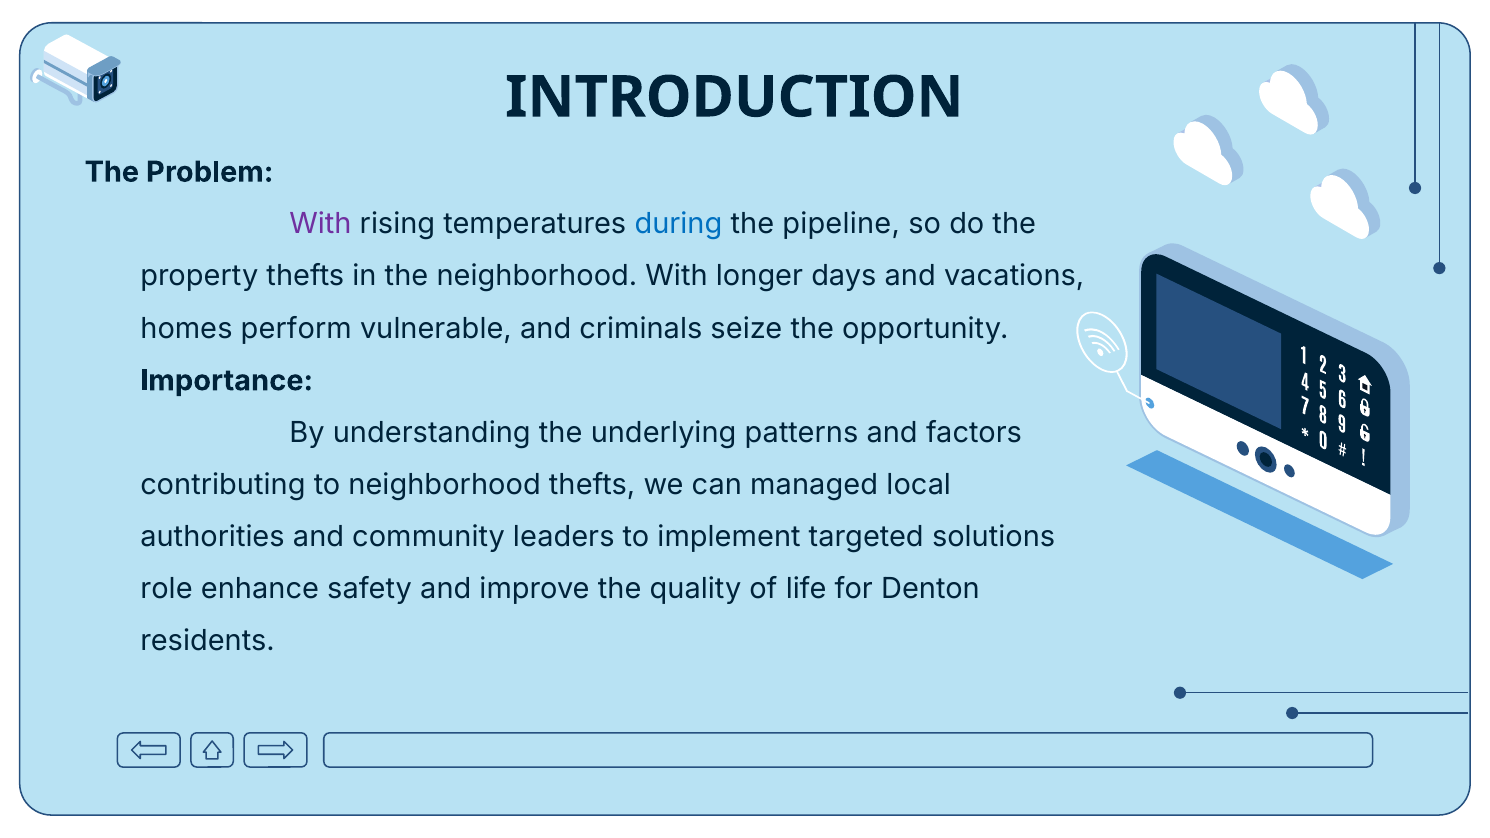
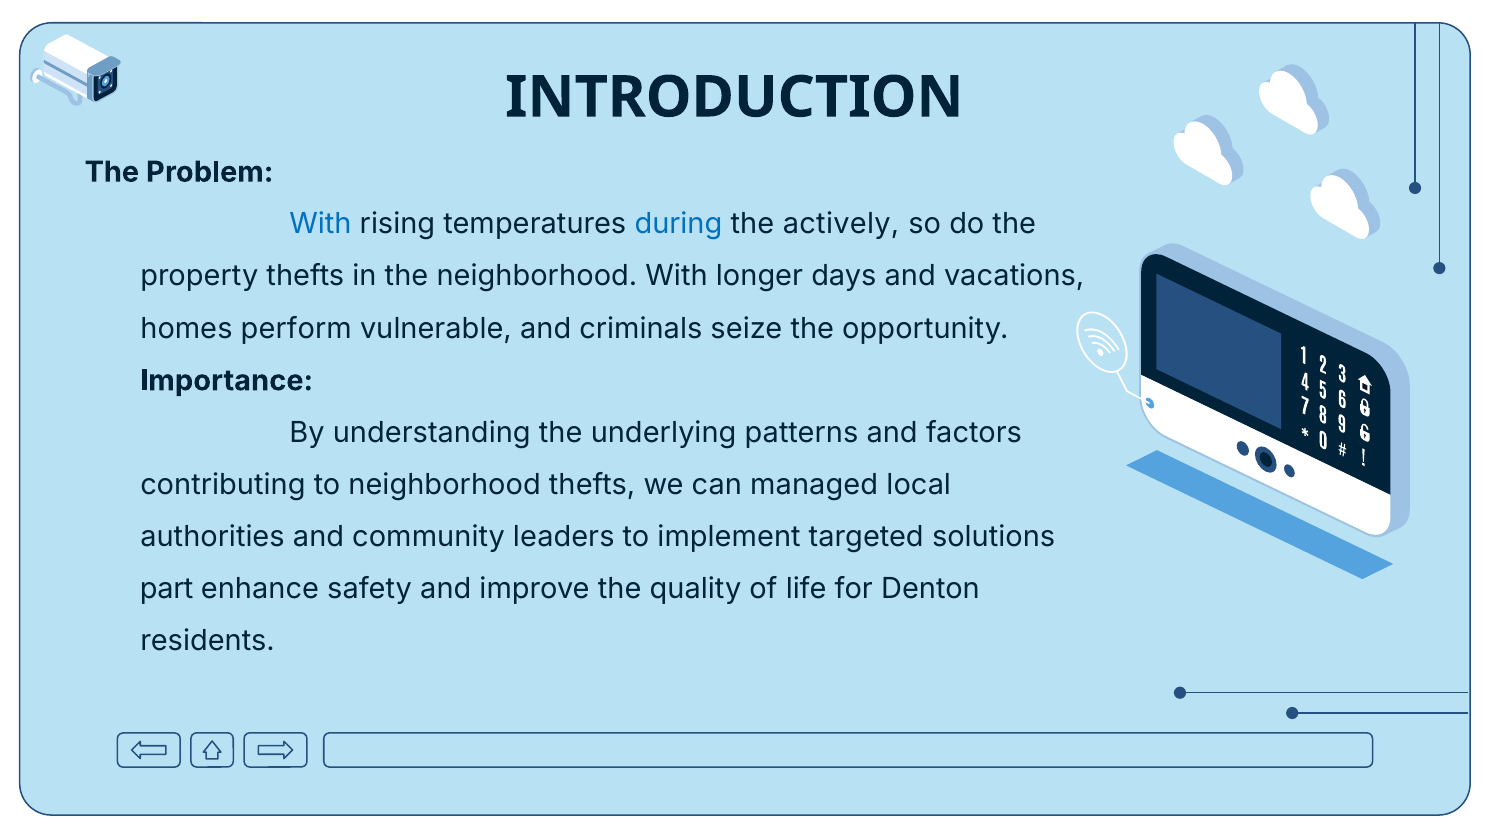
With colour: purple -> blue (320, 224)
pipeline: pipeline -> actively (841, 224)
role: role -> part (167, 589)
